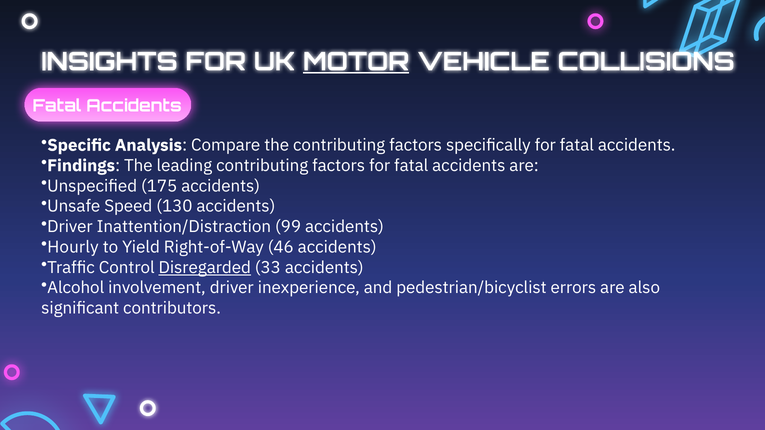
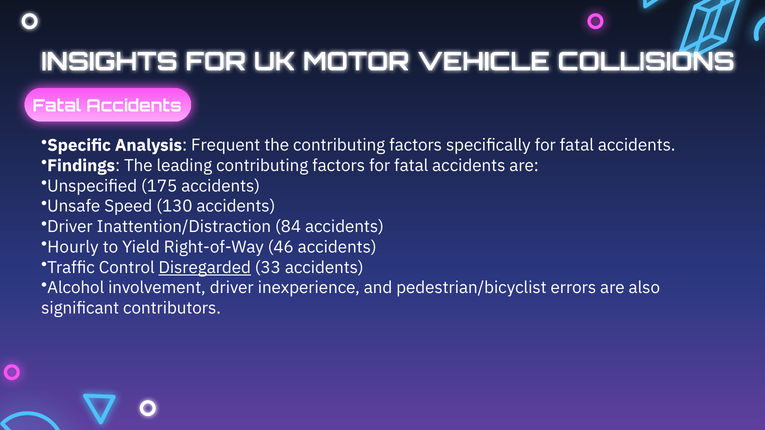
MOTOR underline: present -> none (356, 62)
Compare: Compare -> Frequent (226, 145)
99: 99 -> 84 (288, 227)
